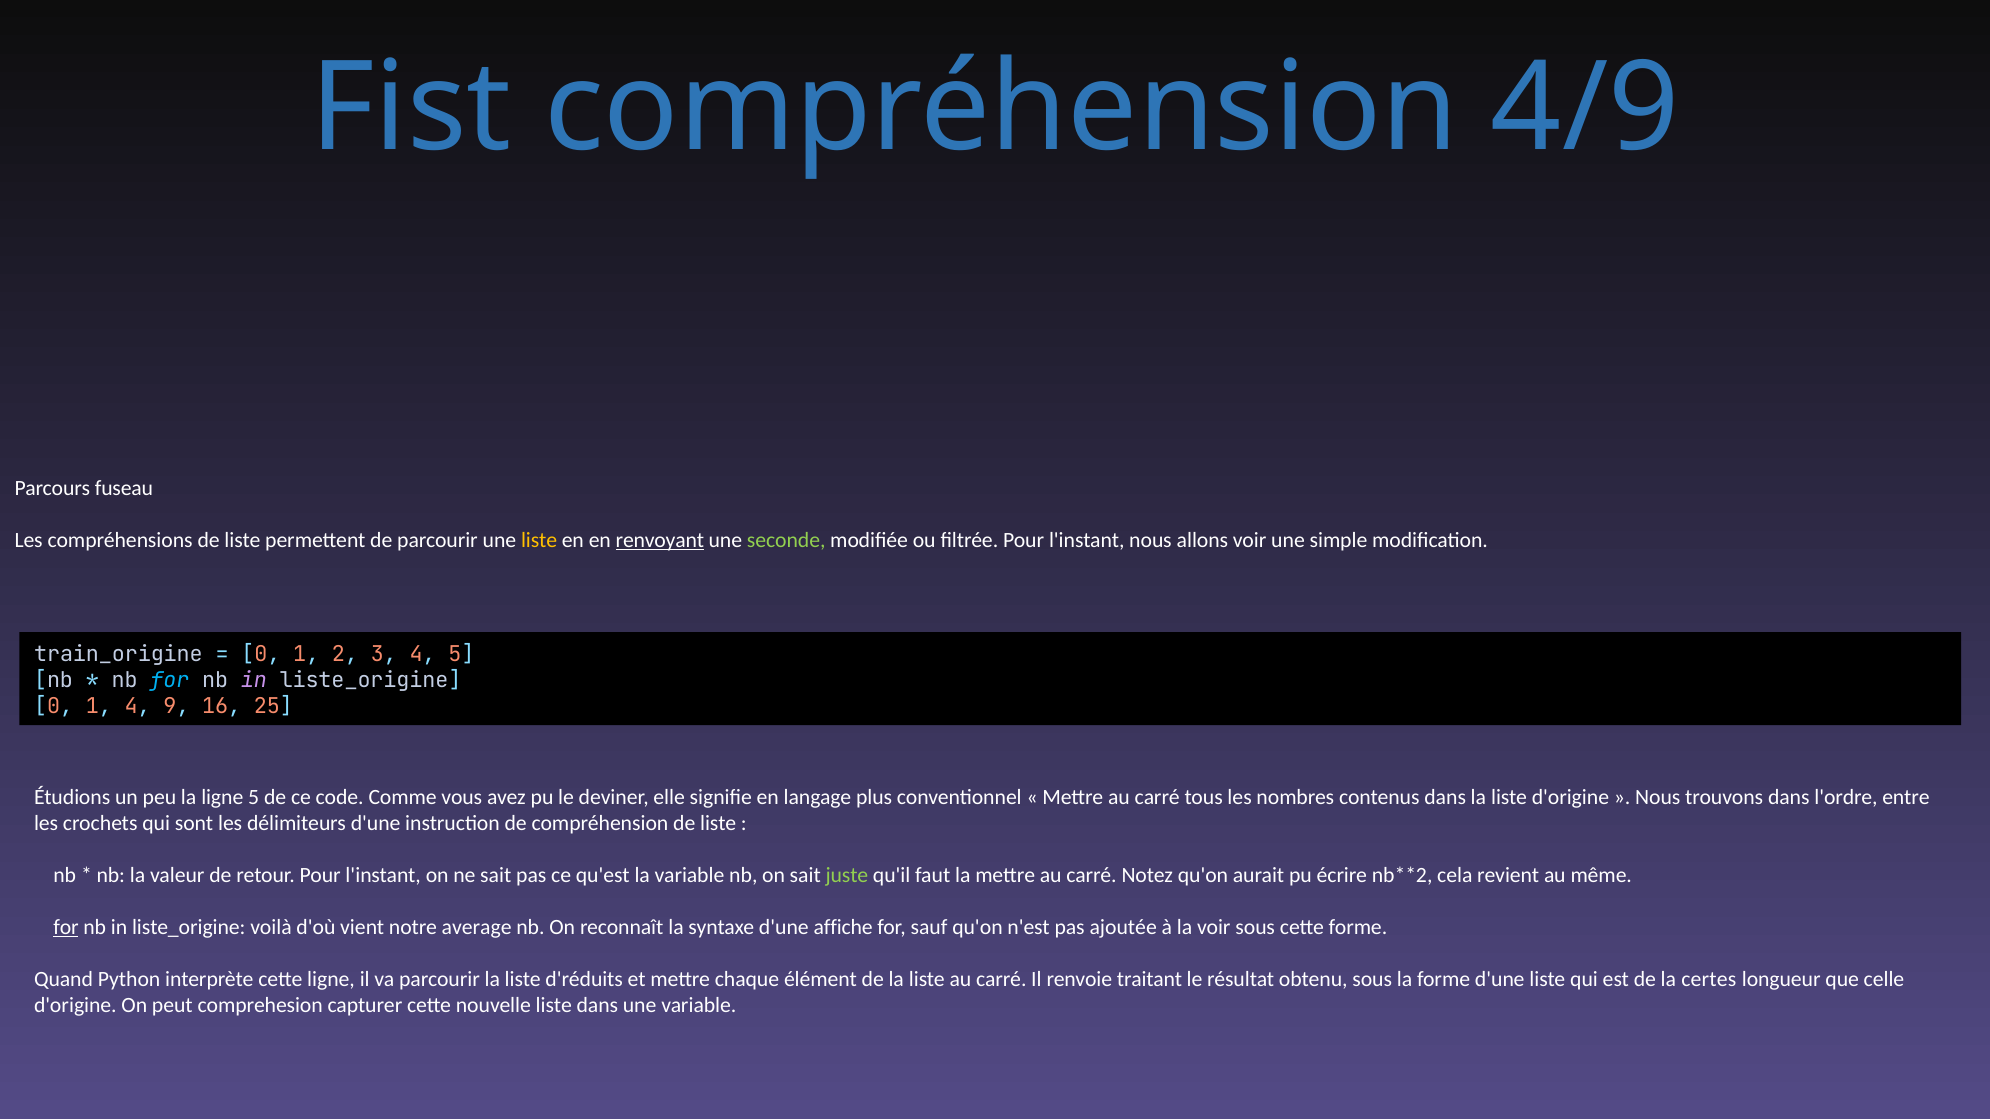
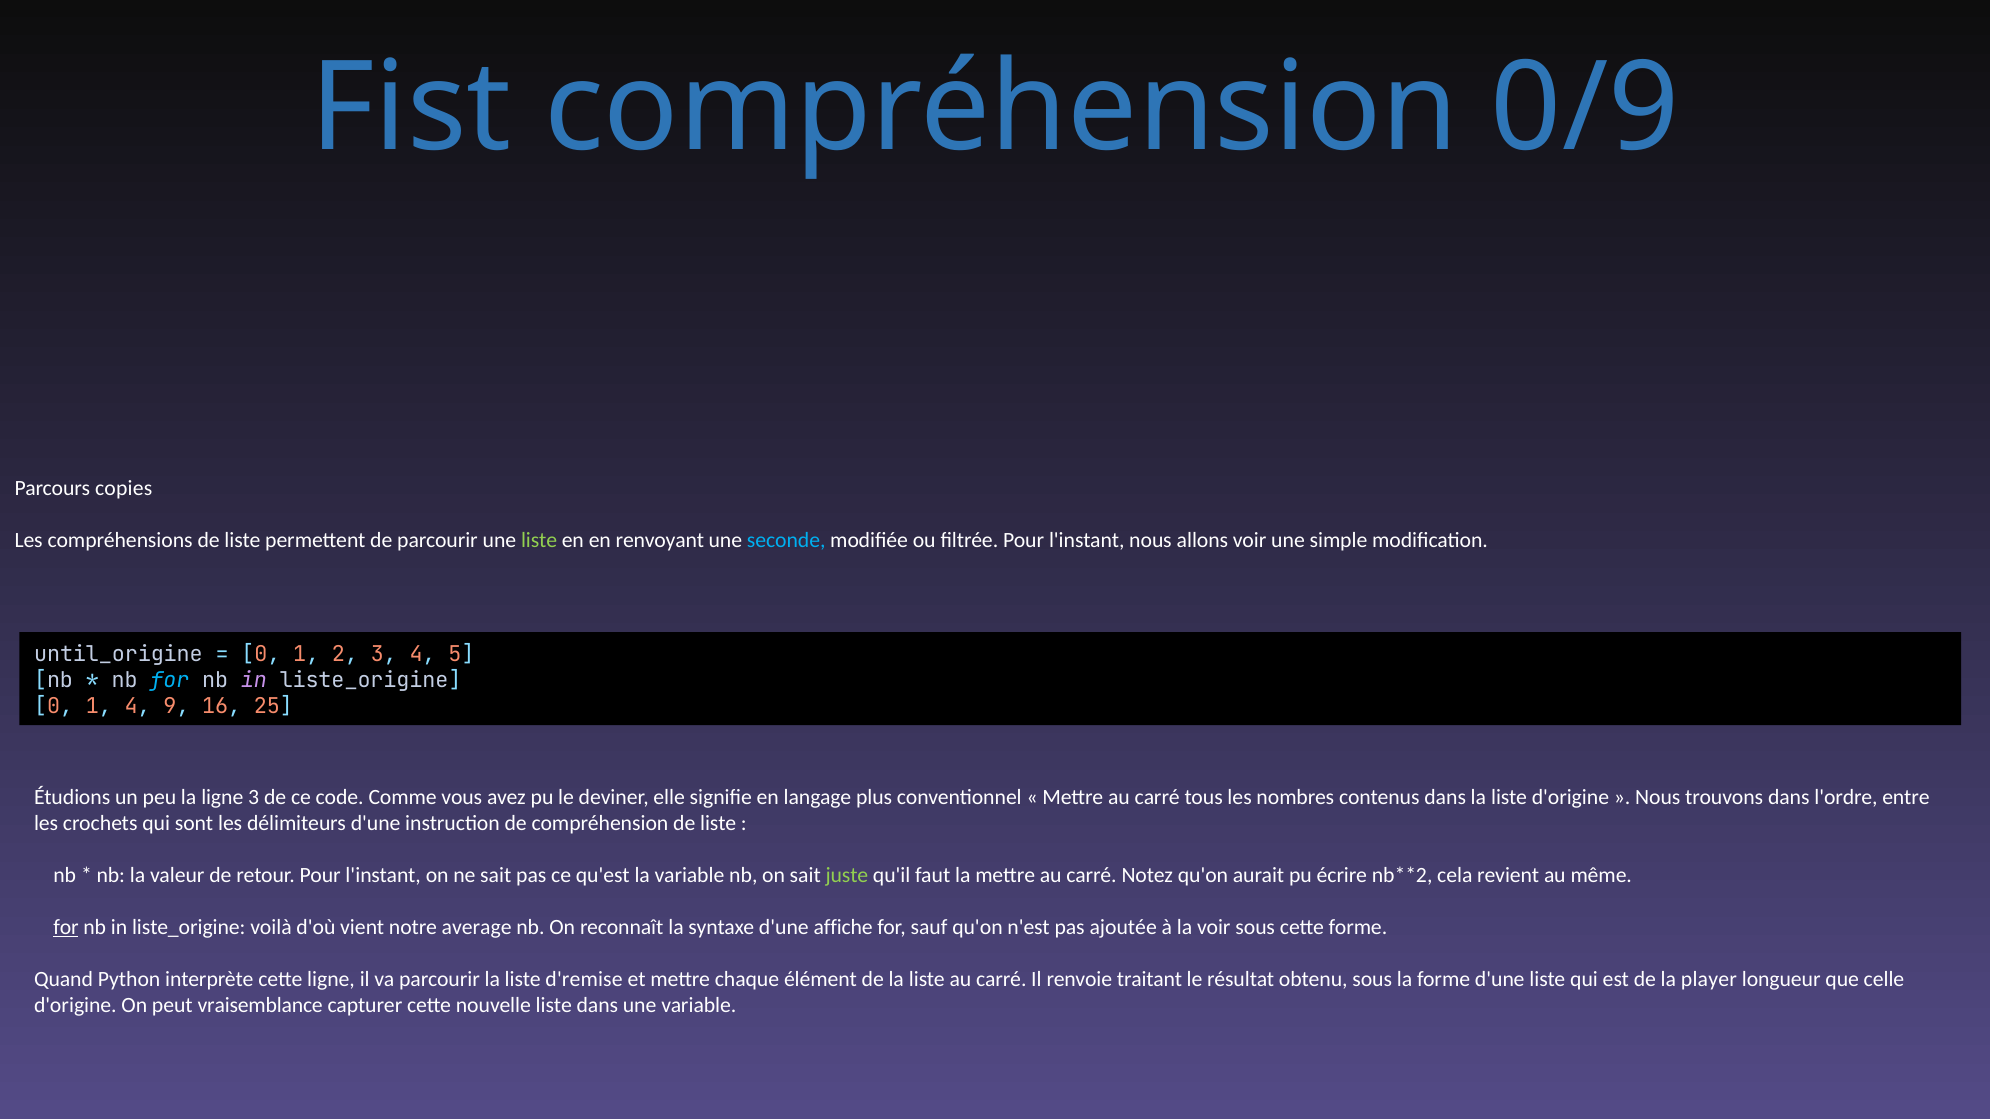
4/9: 4/9 -> 0/9 (1585, 109)
fuseau: fuseau -> copies (124, 488)
liste colour: yellow -> light green (539, 540)
renvoyant underline: present -> none (660, 540)
seconde colour: light green -> light blue (786, 540)
train_origine: train_origine -> until_origine (118, 654)
ligne 5: 5 -> 3 (254, 796)
d'réduits: d'réduits -> d'remise (584, 979)
certes: certes -> player (1709, 979)
comprehesion: comprehesion -> vraisemblance (260, 1005)
